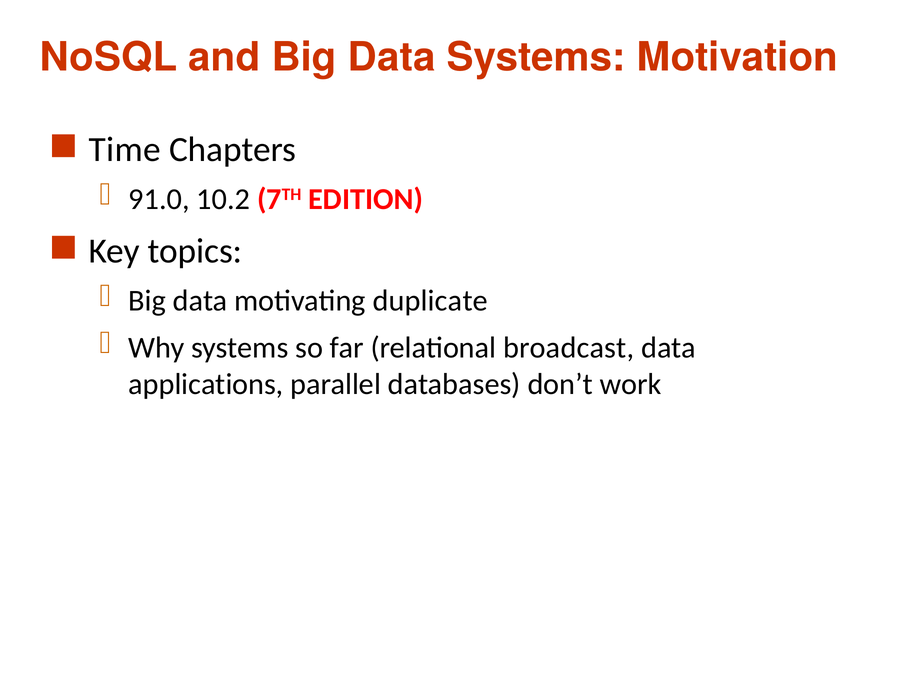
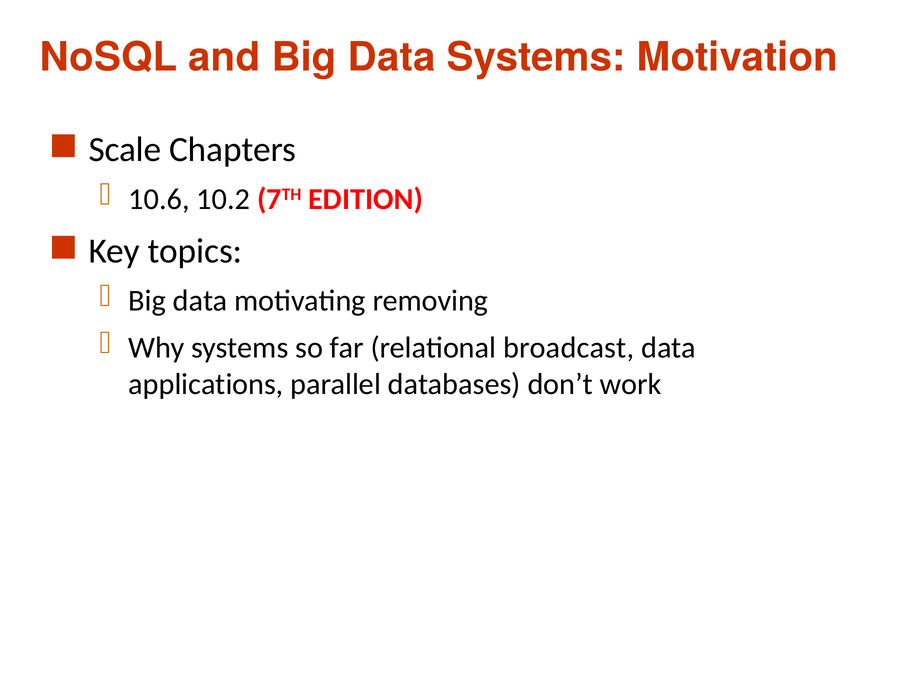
Time: Time -> Scale (125, 149)
91.0: 91.0 -> 10.6 (159, 199)
duplicate: duplicate -> removing (430, 301)
